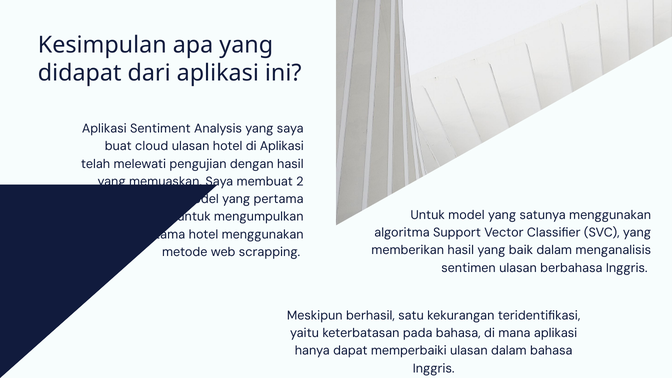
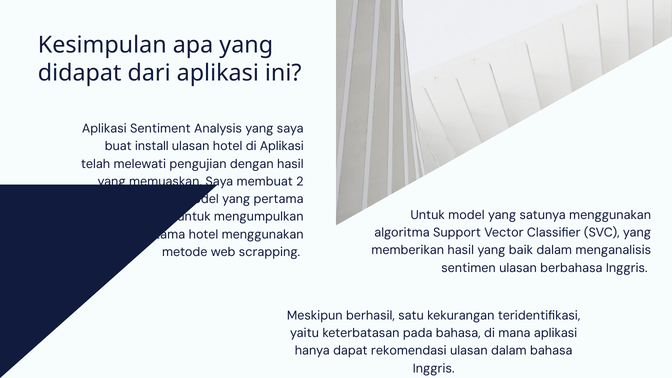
cloud: cloud -> install (152, 146)
memperbaiki: memperbaiki -> rekomendasi (409, 351)
